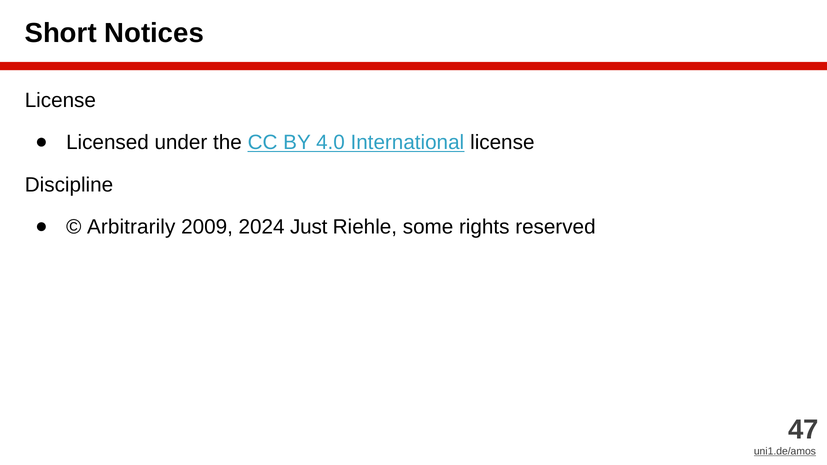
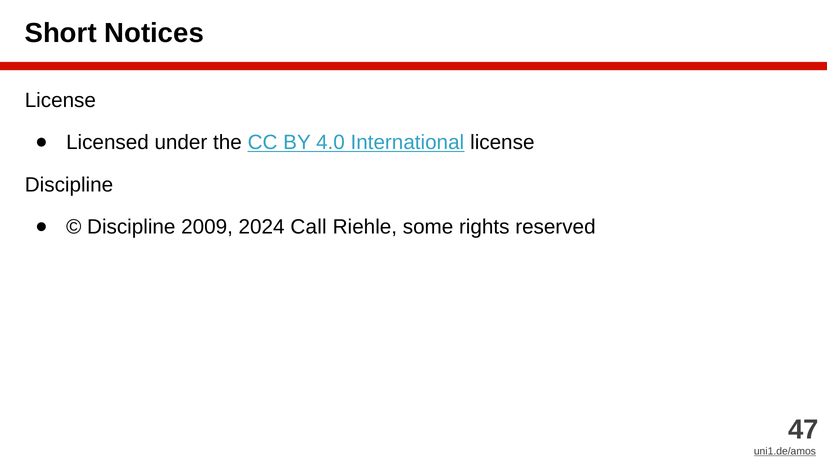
Arbitrarily: Arbitrarily -> Discipline (131, 227)
Just: Just -> Call (309, 227)
